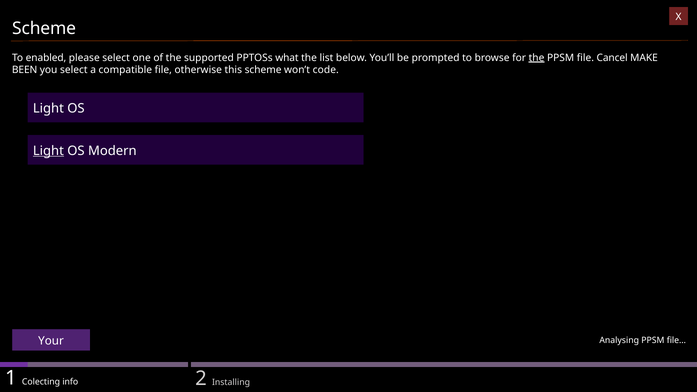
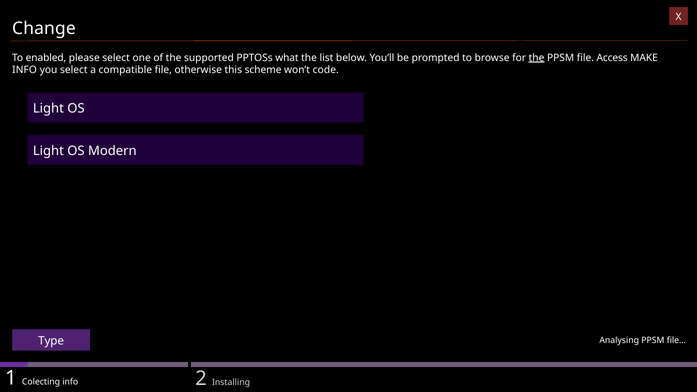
Scheme: Scheme -> Change (44, 28)
Cancel: Cancel -> Access (612, 58)
BEEN: BEEN -> INFO (25, 70)
Light underline: present -> none (48, 151)
Your: Your -> Type (51, 341)
